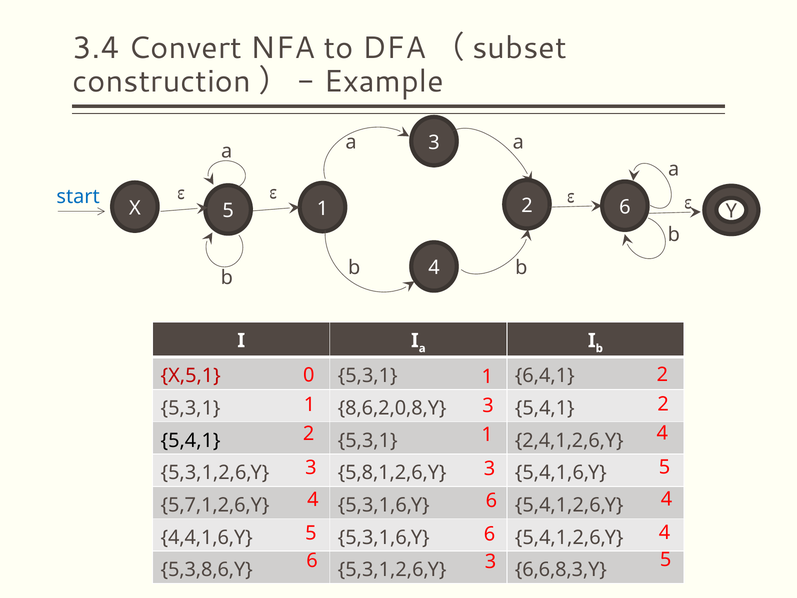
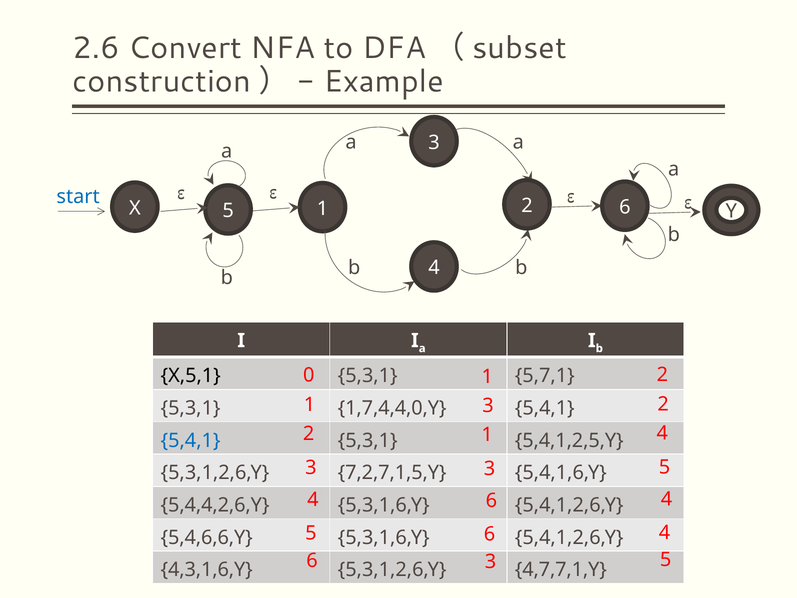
3.4: 3.4 -> 2.6 (96, 48)
X,5,1 colour: red -> black (191, 376)
6,4,1: 6,4,1 -> 5,7,1 (545, 376)
8,6,2,0,8,Y: 8,6,2,0,8,Y -> 1,7,4,4,0,Y (392, 408)
5,4,1 colour: black -> blue (191, 440)
2,4,1,2,6,Y: 2,4,1,2,6,Y -> 5,4,1,2,5,Y (569, 440)
5,8,1,2,6,Y: 5,8,1,2,6,Y -> 7,2,7,1,5,Y (392, 473)
5,7,1,2,6,Y: 5,7,1,2,6,Y -> 5,4,4,2,6,Y (215, 505)
4,4,1,6,Y: 4,4,1,6,Y -> 5,4,6,6,Y (207, 537)
5,3,8,6,Y: 5,3,8,6,Y -> 4,3,1,6,Y (207, 570)
6,6,8,3,Y: 6,6,8,3,Y -> 4,7,7,1,Y (561, 570)
